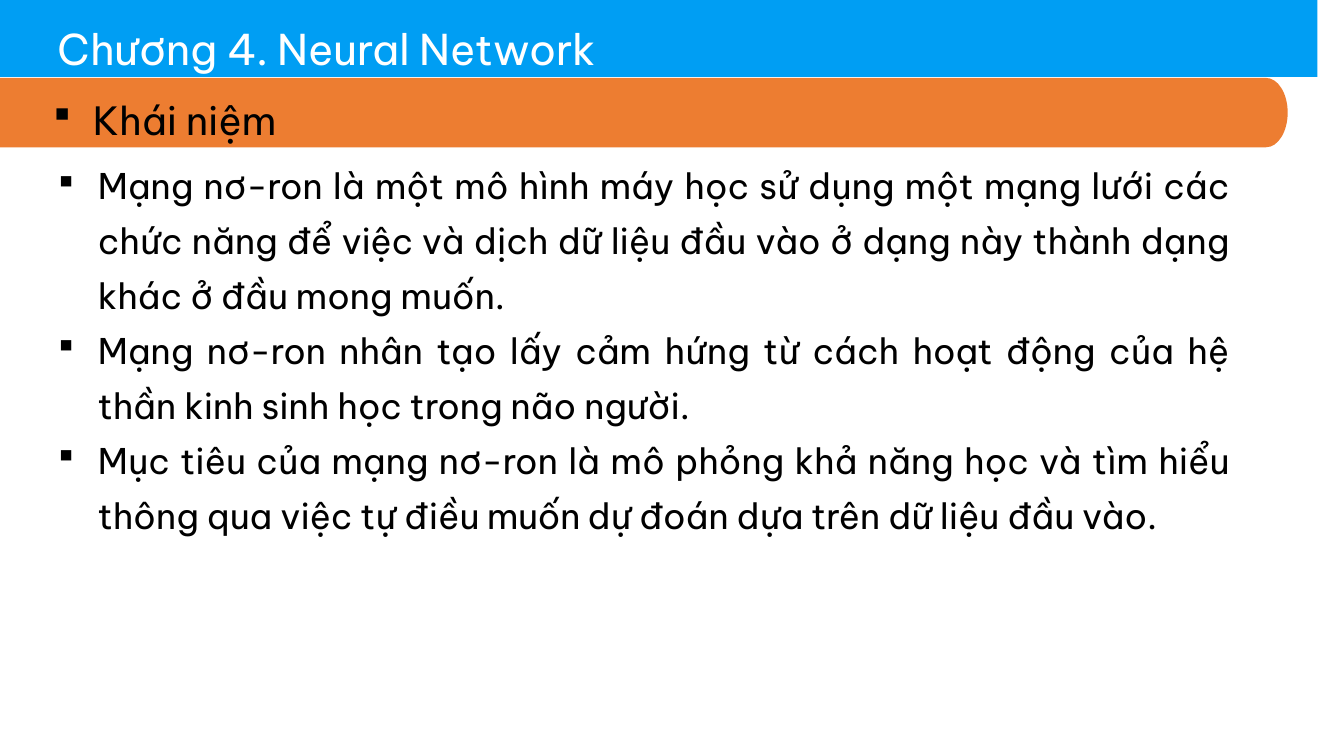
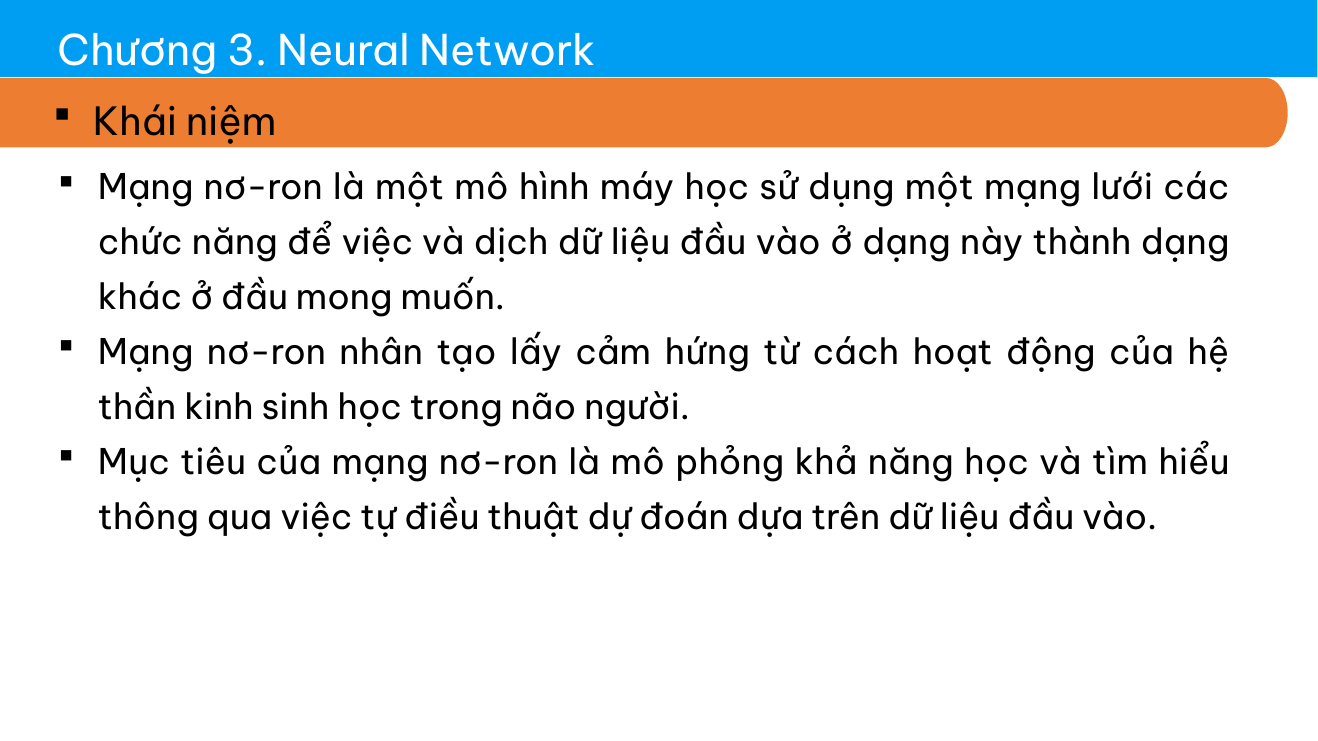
4: 4 -> 3 (248, 51)
điều muốn: muốn -> thuật (534, 518)
